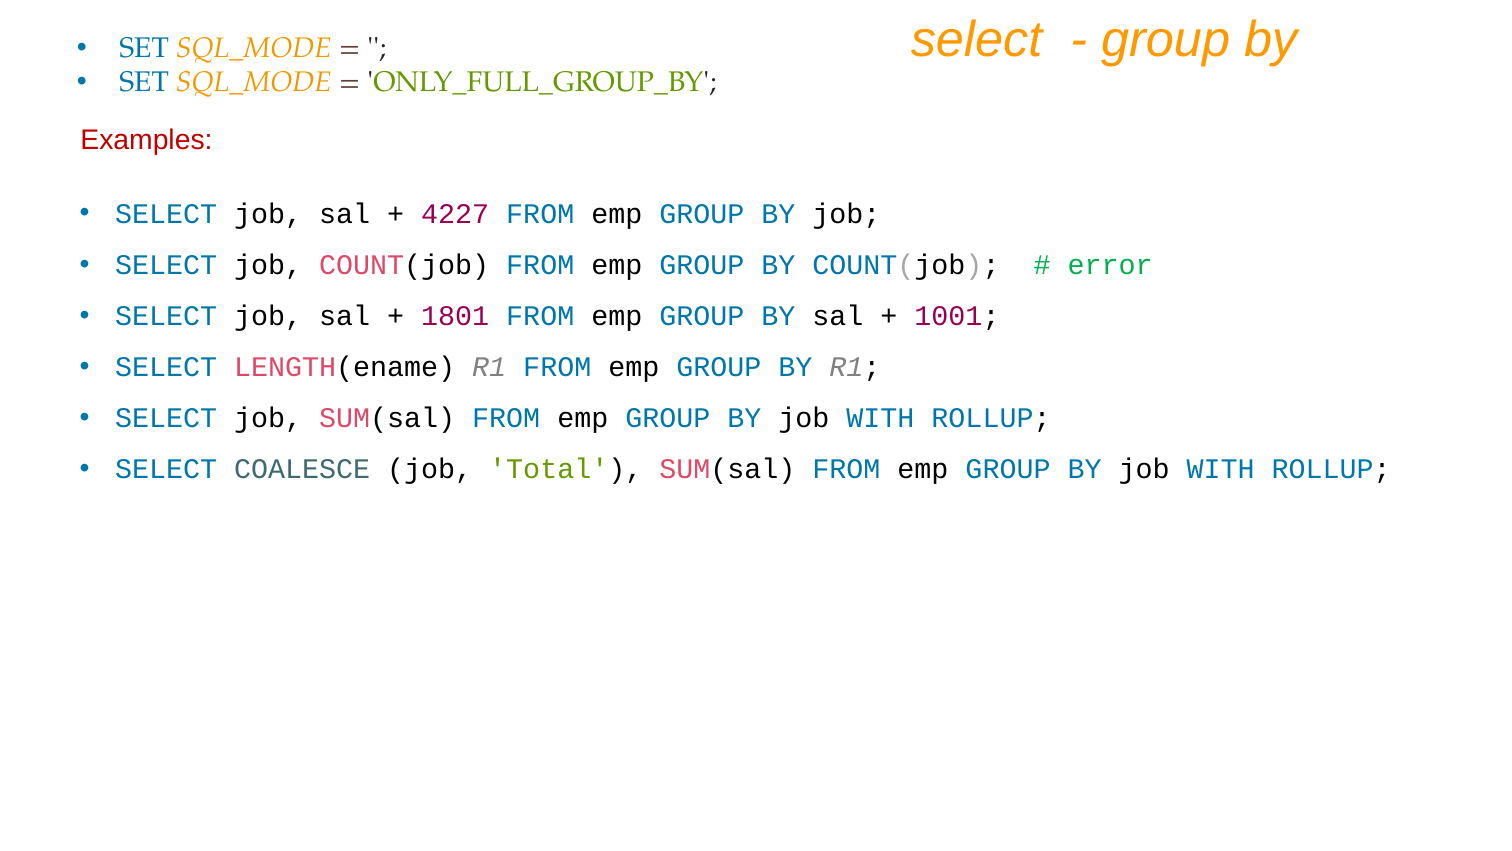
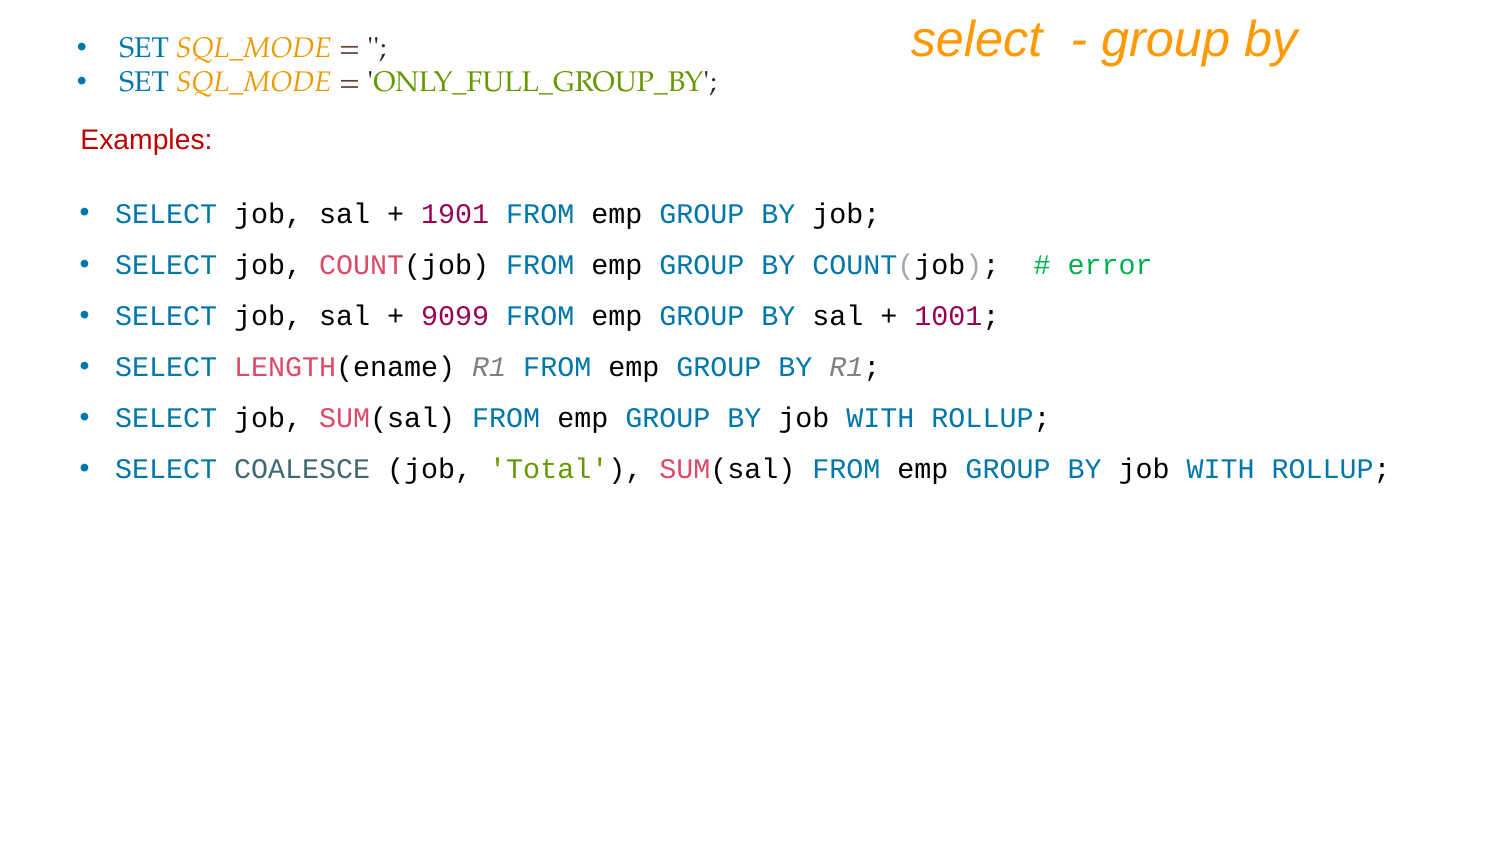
4227: 4227 -> 1901 (455, 214)
1801: 1801 -> 9099 (455, 316)
